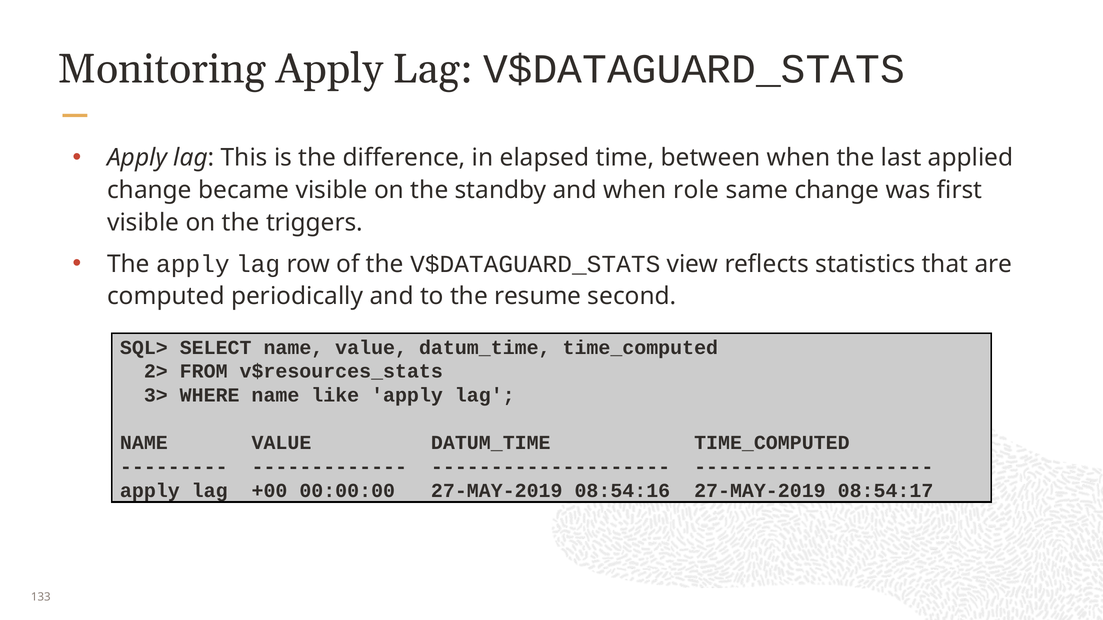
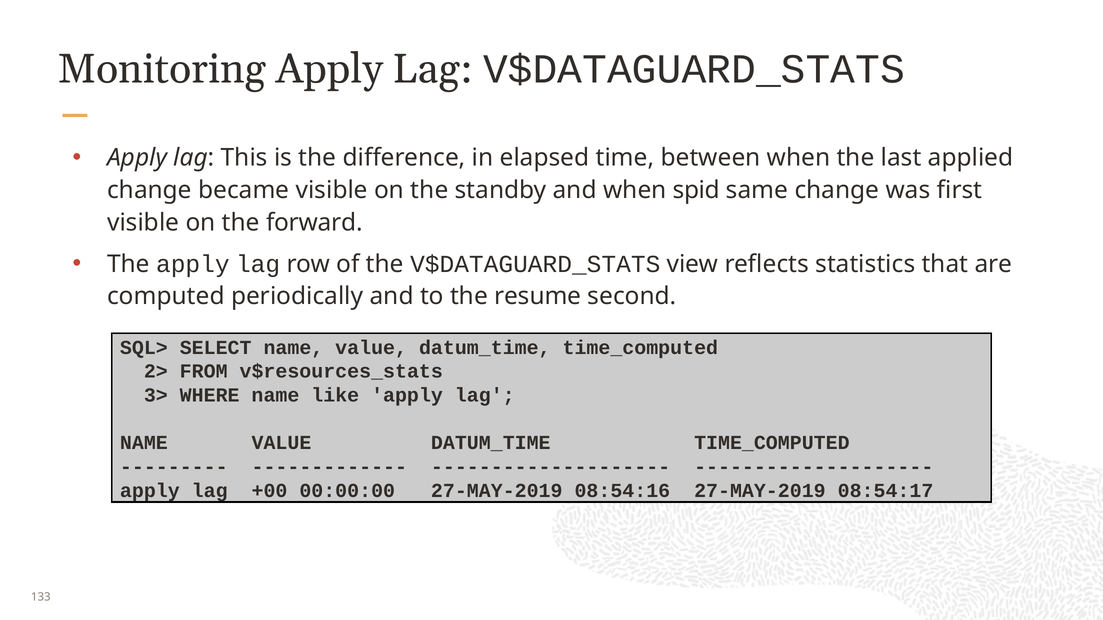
role: role -> spid (696, 190)
triggers: triggers -> forward (314, 223)
